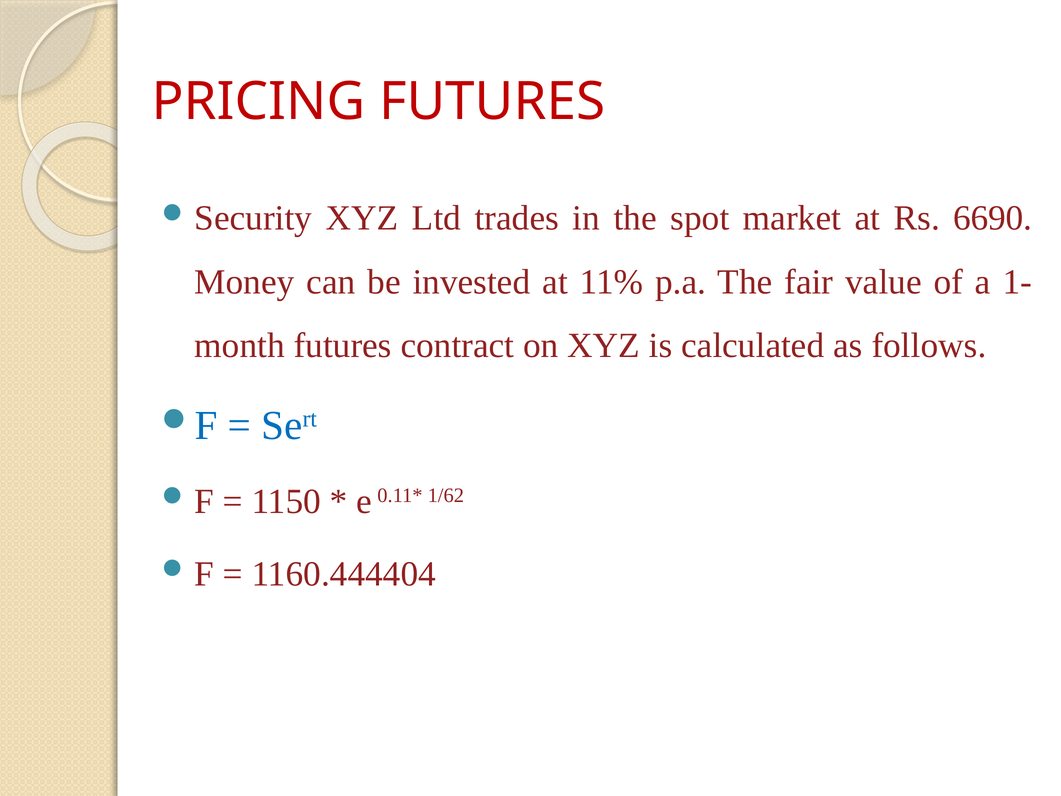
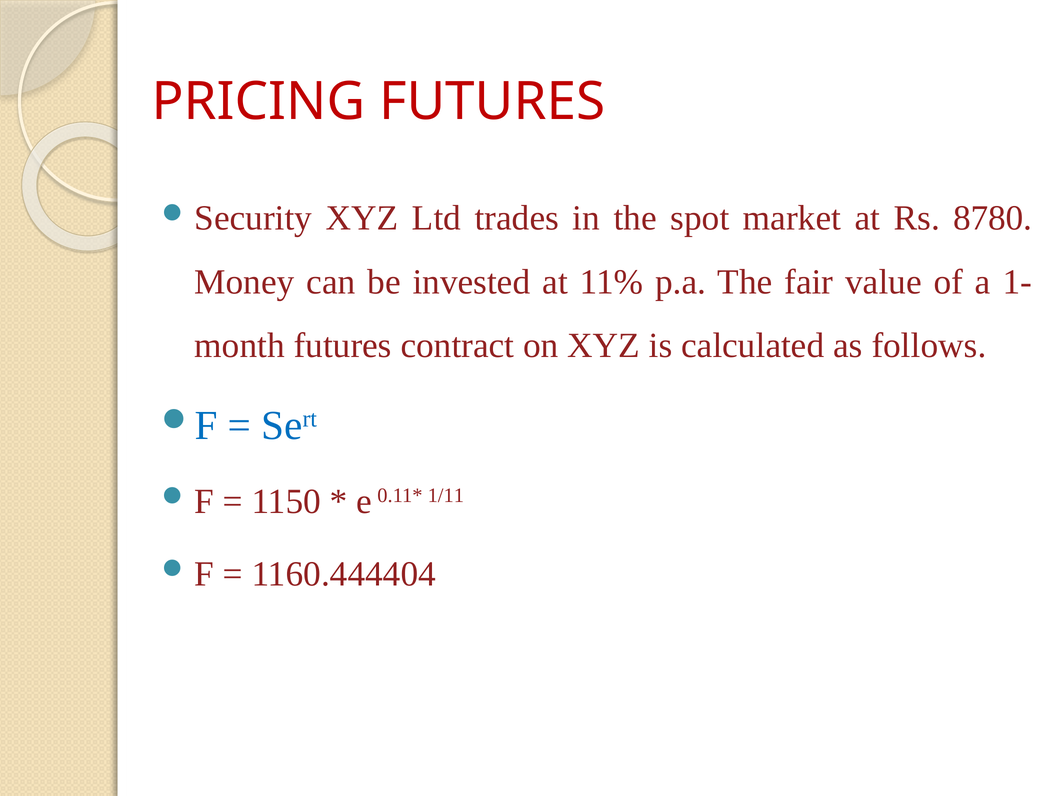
6690: 6690 -> 8780 (993, 218)
1/62: 1/62 -> 1/11 (446, 496)
